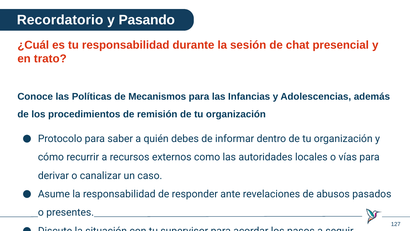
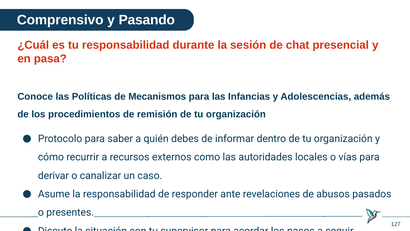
Recordatorio: Recordatorio -> Comprensivo (60, 20)
trato: trato -> pasa (50, 59)
